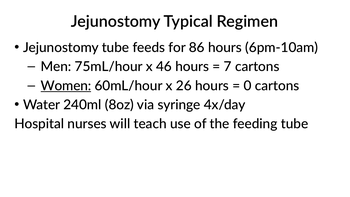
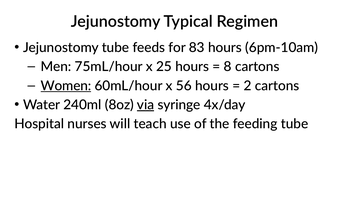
86: 86 -> 83 (197, 48)
46: 46 -> 25 (164, 67)
7: 7 -> 8 (228, 67)
26: 26 -> 56 (184, 86)
0: 0 -> 2 (248, 86)
via underline: none -> present (146, 105)
